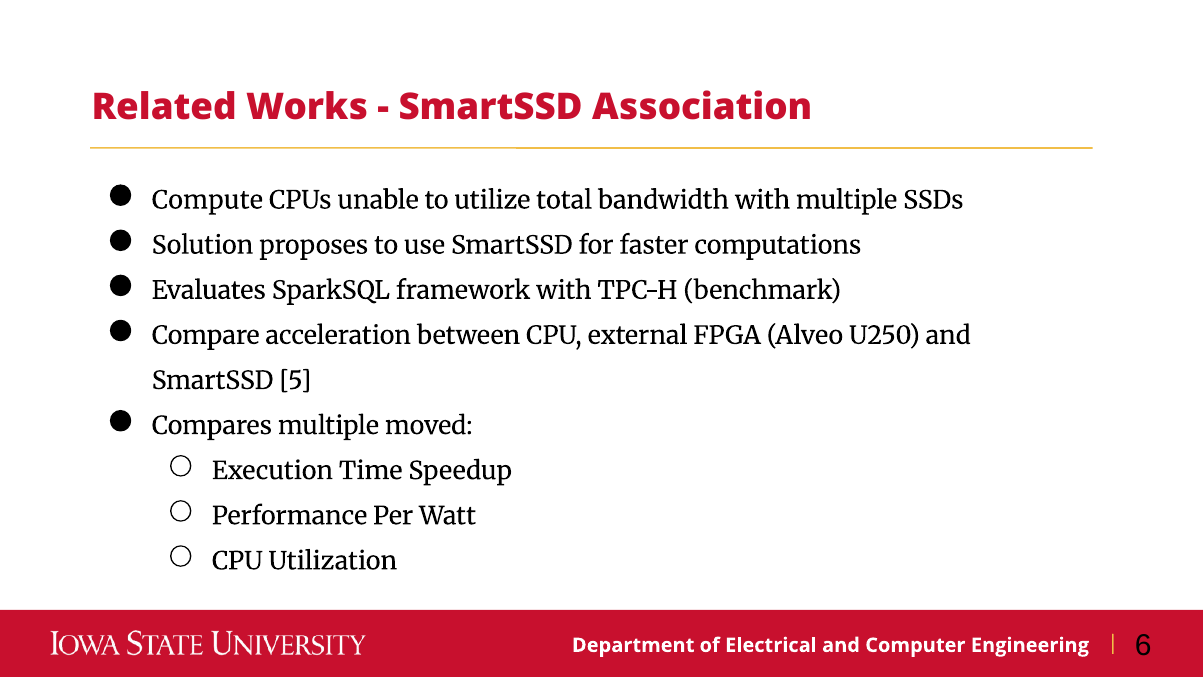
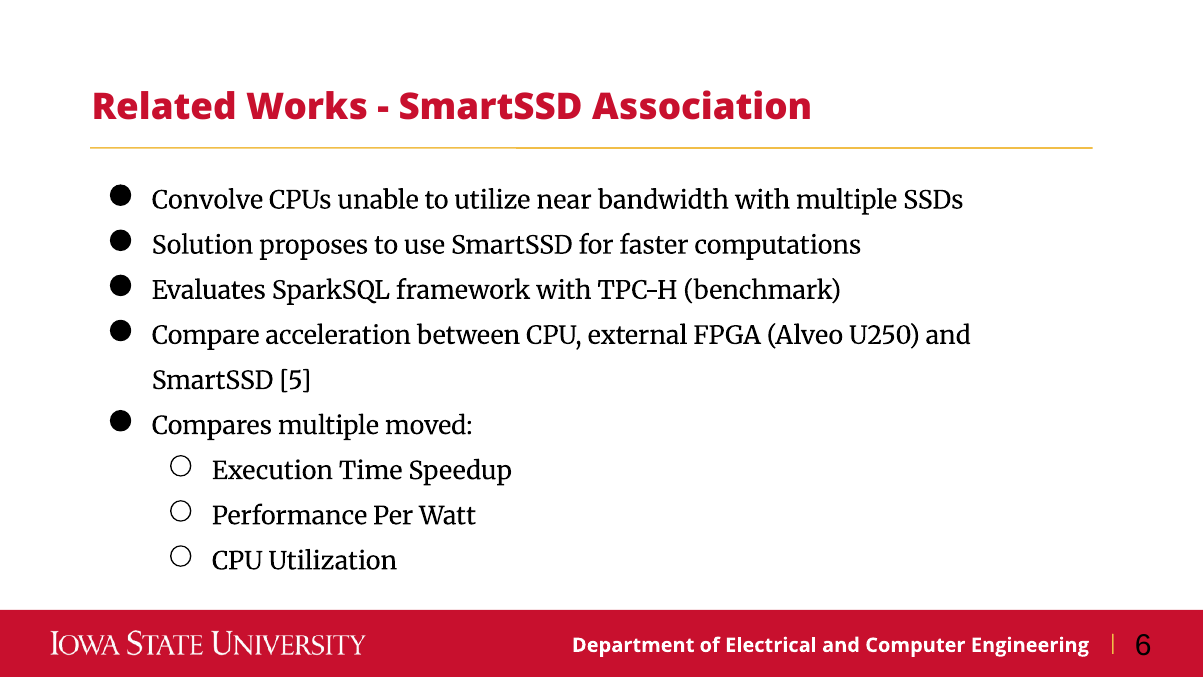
Compute: Compute -> Convolve (207, 200)
total: total -> near (564, 200)
